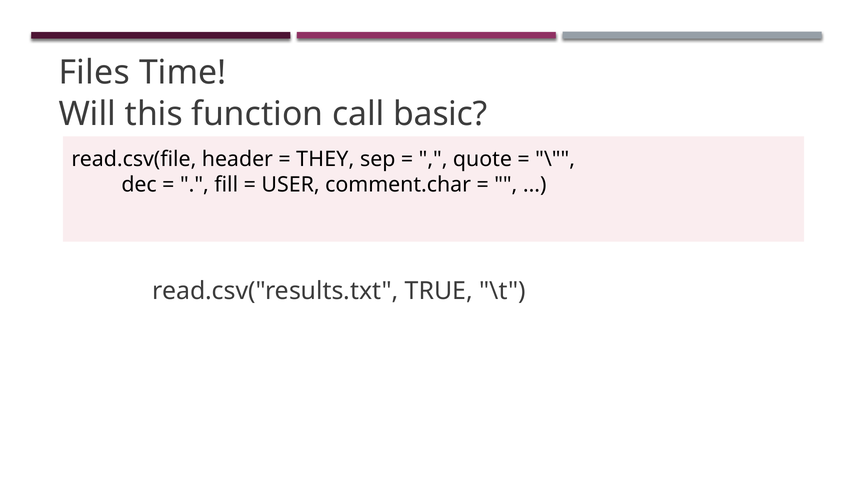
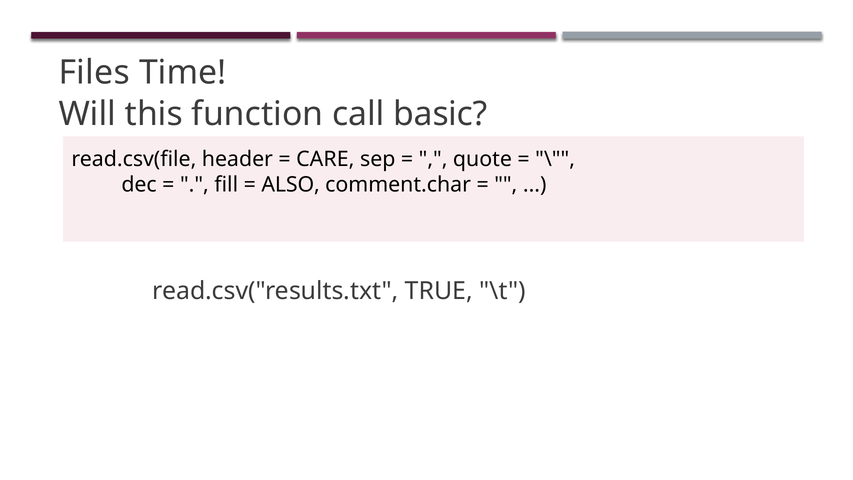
THEY: THEY -> CARE (325, 159)
USER: USER -> ALSO (291, 185)
